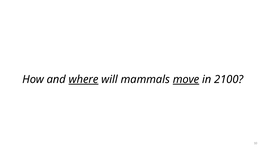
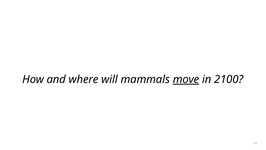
where underline: present -> none (84, 79)
